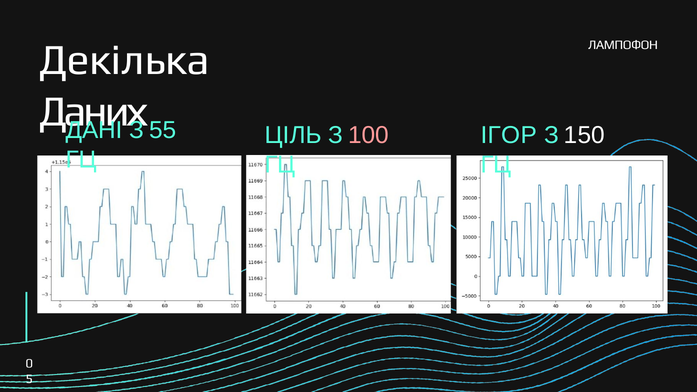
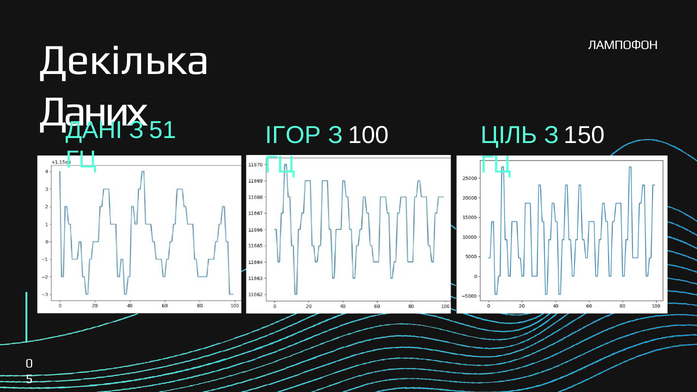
55: 55 -> 51 (163, 130)
ЦІЛЬ: ЦІЛЬ -> ІГОР (293, 135)
100 colour: pink -> white (369, 135)
ІГОР: ІГОР -> ЦІЛЬ (509, 135)
